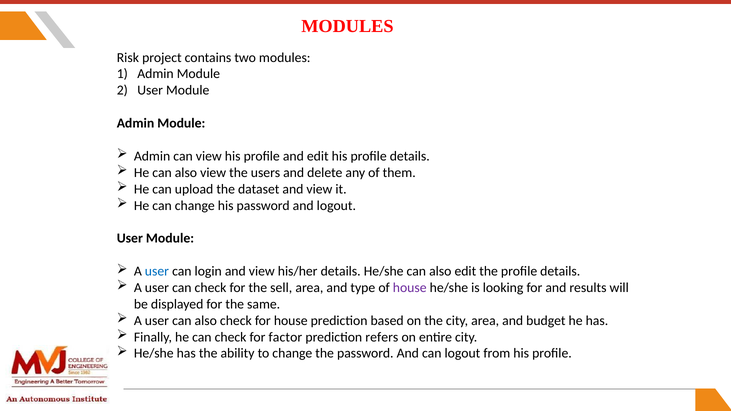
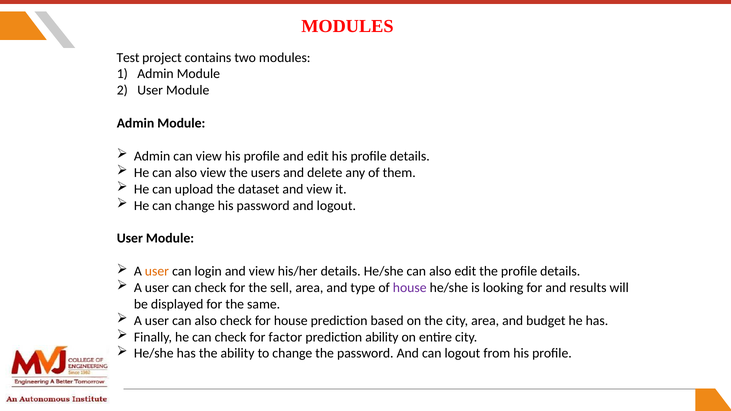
Risk: Risk -> Test (128, 58)
user colour: blue -> orange (157, 271)
prediction refers: refers -> ability (382, 337)
